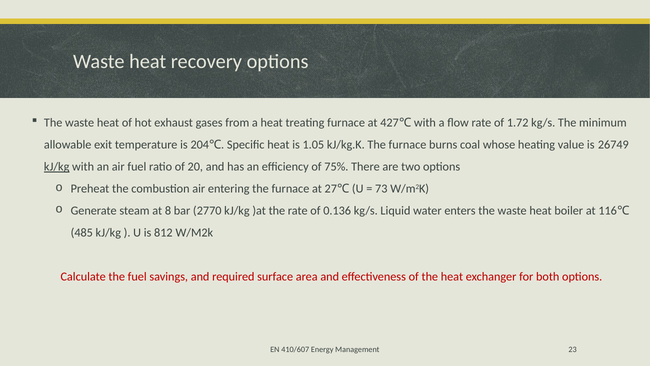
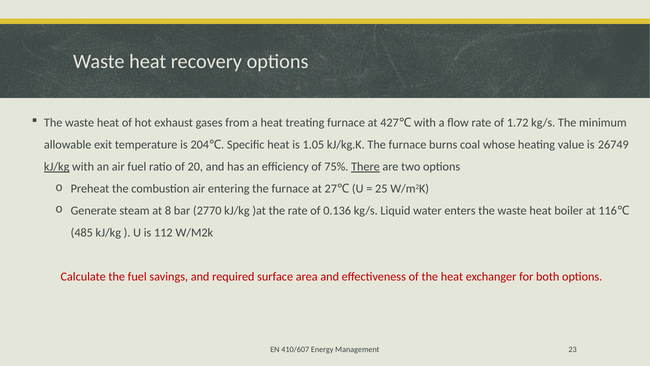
There underline: none -> present (365, 167)
73: 73 -> 25 (381, 188)
812: 812 -> 112 (163, 232)
